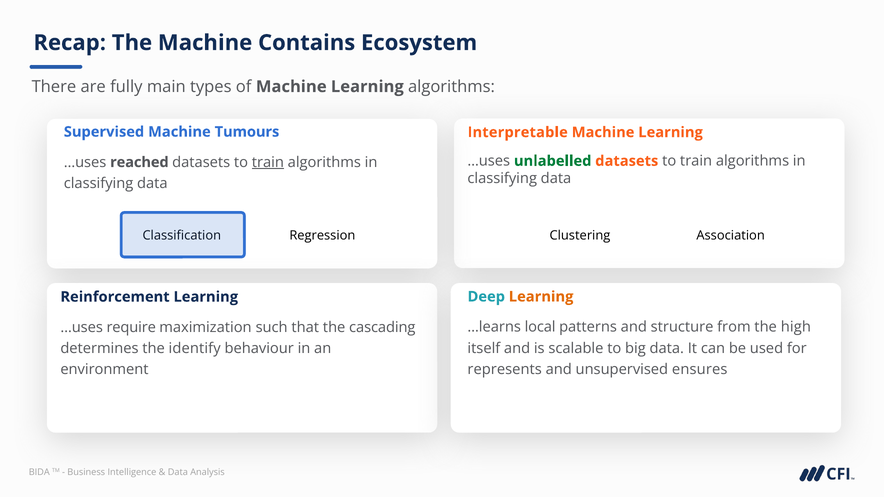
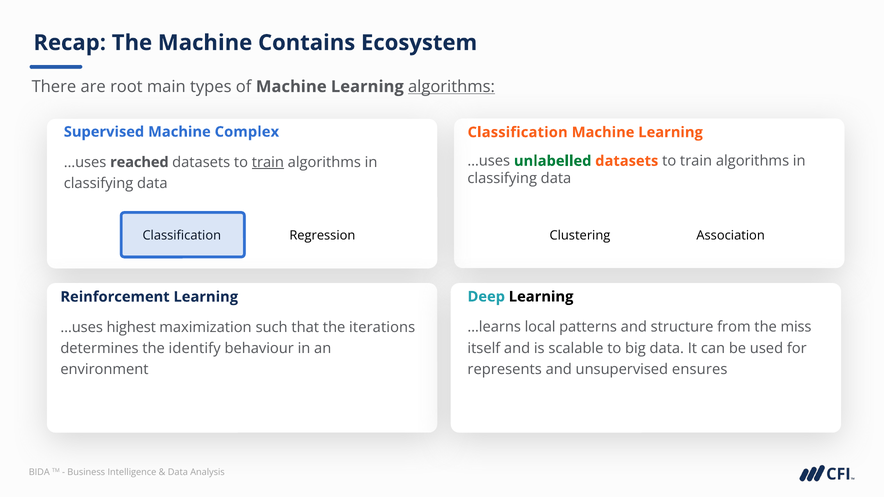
fully: fully -> root (126, 87)
algorithms underline: none -> present (451, 87)
Tumours: Tumours -> Complex (247, 132)
Interpretable: Interpretable -> Classification (518, 132)
Learning colour: orange -> black (541, 297)
high: high -> miss (796, 327)
require: require -> highest (131, 327)
cascading: cascading -> iterations (382, 327)
